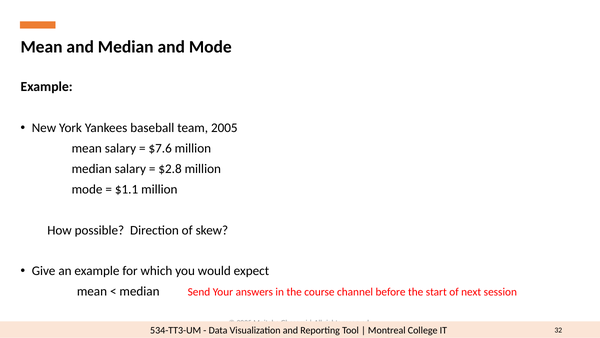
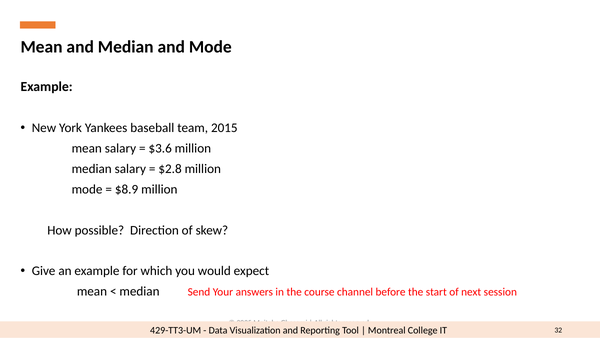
2005: 2005 -> 2015 (224, 128)
$7.6: $7.6 -> $3.6 (160, 148)
$1.1: $1.1 -> $8.9 (127, 189)
534-TT3-UM: 534-TT3-UM -> 429-TT3-UM (176, 330)
